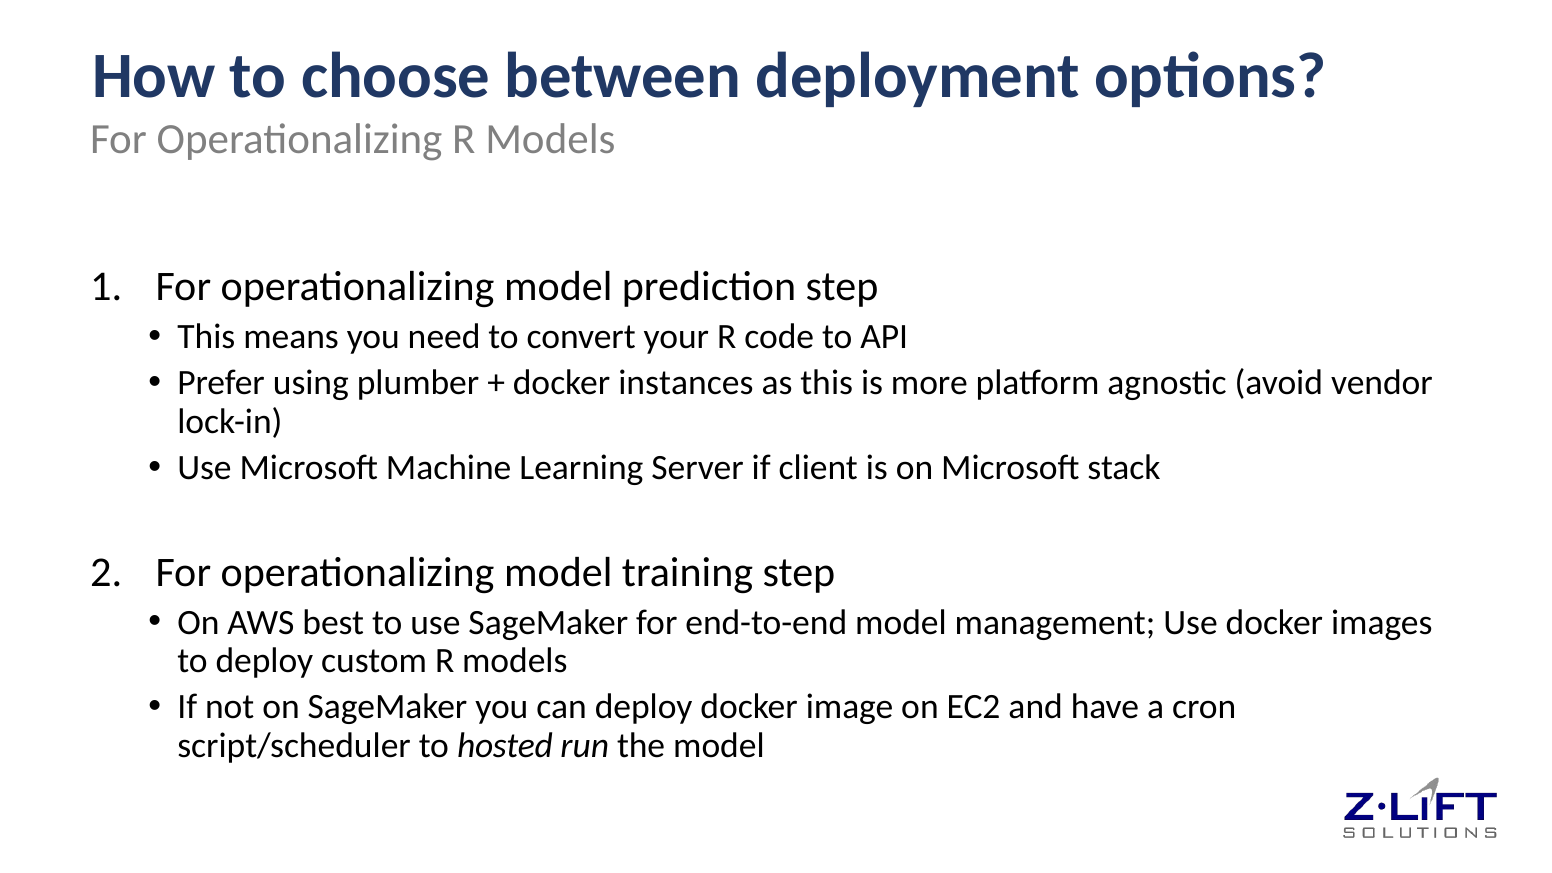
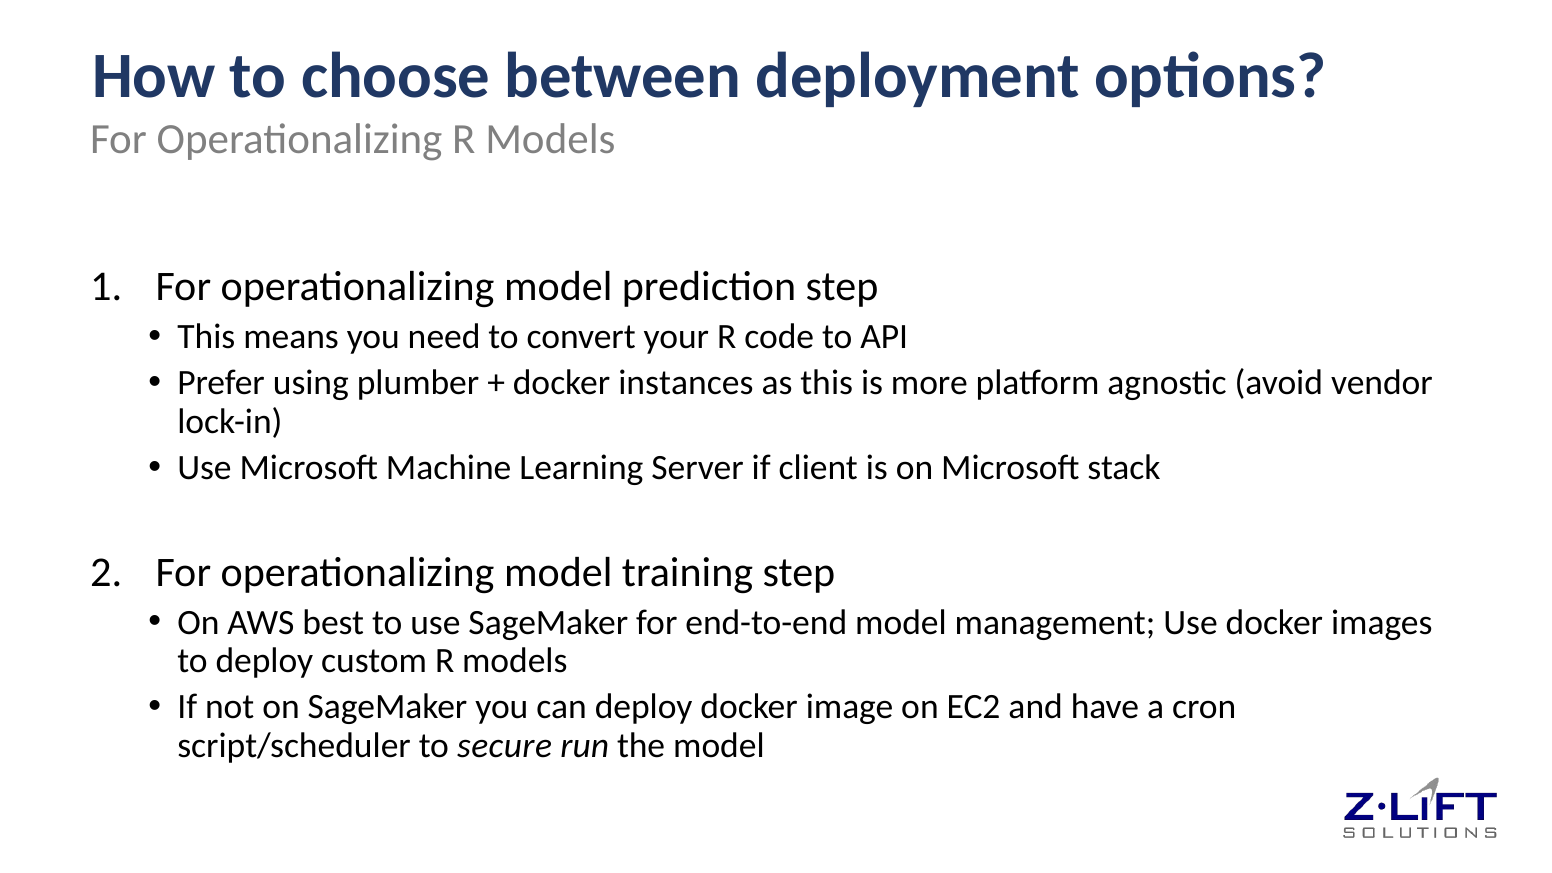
hosted: hosted -> secure (505, 746)
